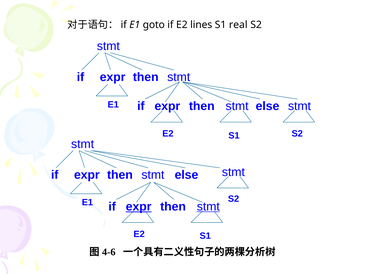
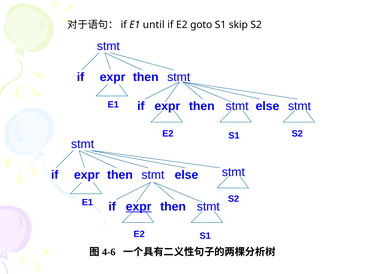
goto: goto -> until (154, 25)
lines: lines -> goto (201, 25)
real: real -> skip (238, 25)
stmt underline: present -> none (208, 206)
